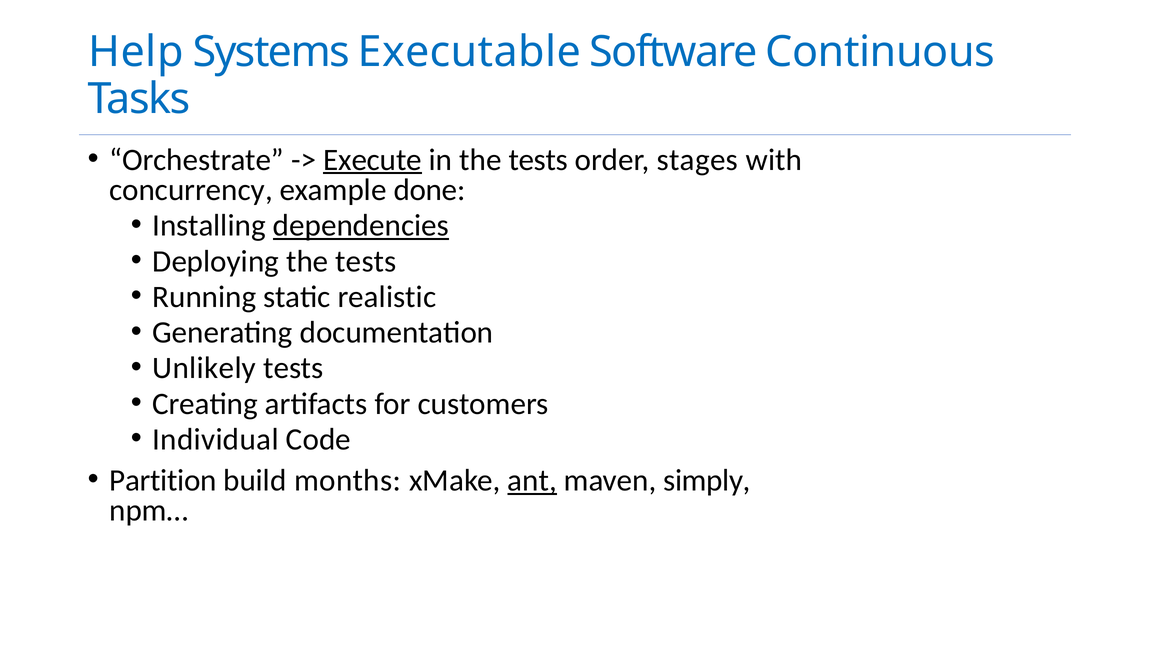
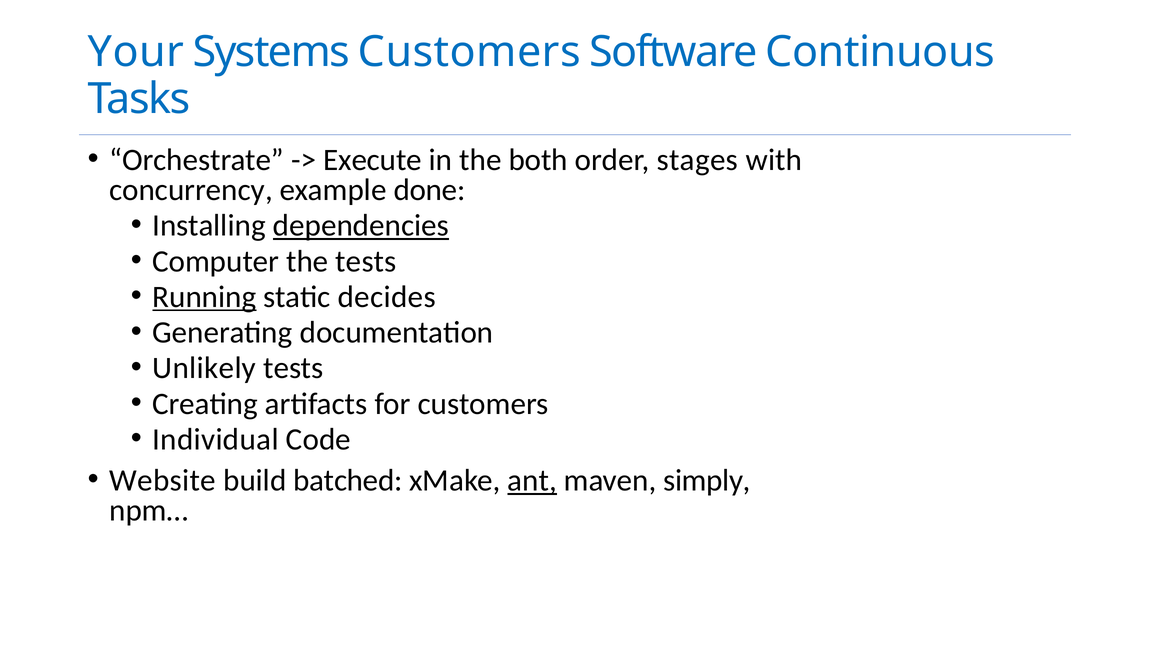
Help: Help -> Your (136, 52)
Systems Executable: Executable -> Customers (469, 52)
Execute underline: present -> none (372, 160)
in the tests: tests -> both (538, 160)
Deploying: Deploying -> Computer (216, 261)
Running underline: none -> present (204, 297)
realistic: realistic -> decides (387, 297)
Partition: Partition -> Website (163, 480)
months: months -> batched (348, 480)
